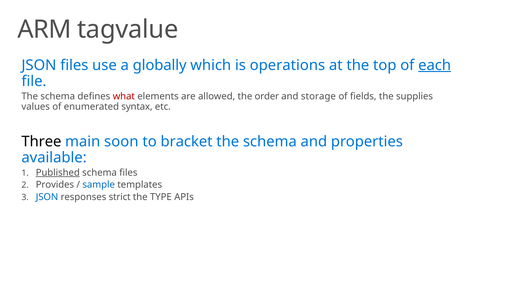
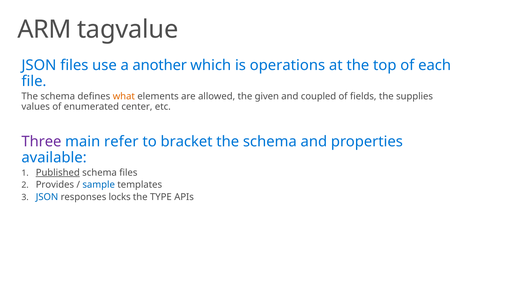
globally: globally -> another (160, 65)
each underline: present -> none (435, 65)
what colour: red -> orange (124, 96)
order: order -> given (267, 96)
storage: storage -> coupled (318, 96)
syntax: syntax -> center (137, 107)
Three colour: black -> purple (41, 142)
soon: soon -> refer (121, 142)
strict: strict -> locks (120, 197)
